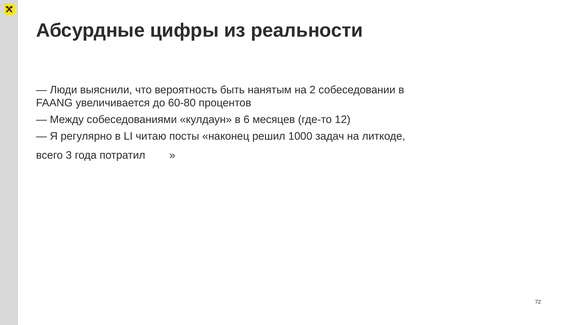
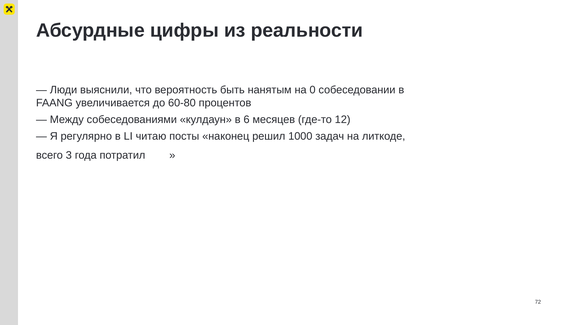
2: 2 -> 0 (313, 90)
